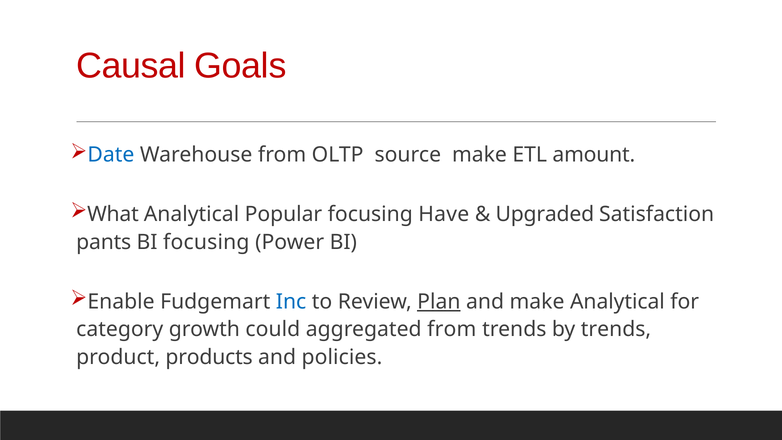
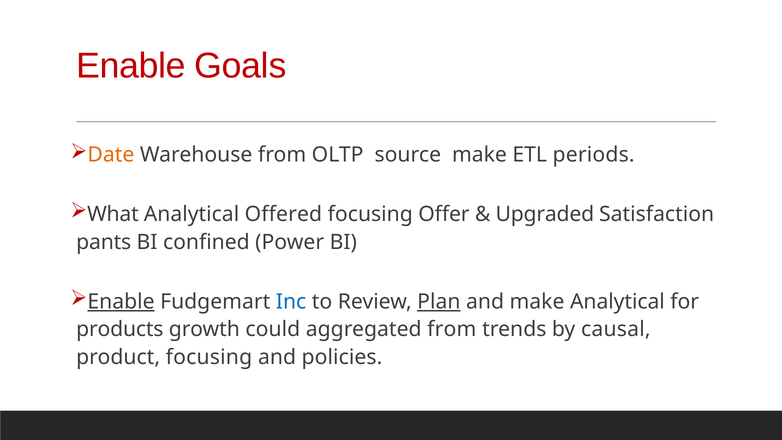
Causal: Causal -> Enable (131, 66)
Date colour: blue -> orange (111, 155)
amount: amount -> periods (594, 155)
Popular: Popular -> Offered (283, 214)
Have: Have -> Offer (444, 214)
BI focusing: focusing -> confined (206, 242)
Enable underline: none -> present (121, 301)
category: category -> products (120, 329)
by trends: trends -> causal (616, 329)
product products: products -> focusing (209, 357)
